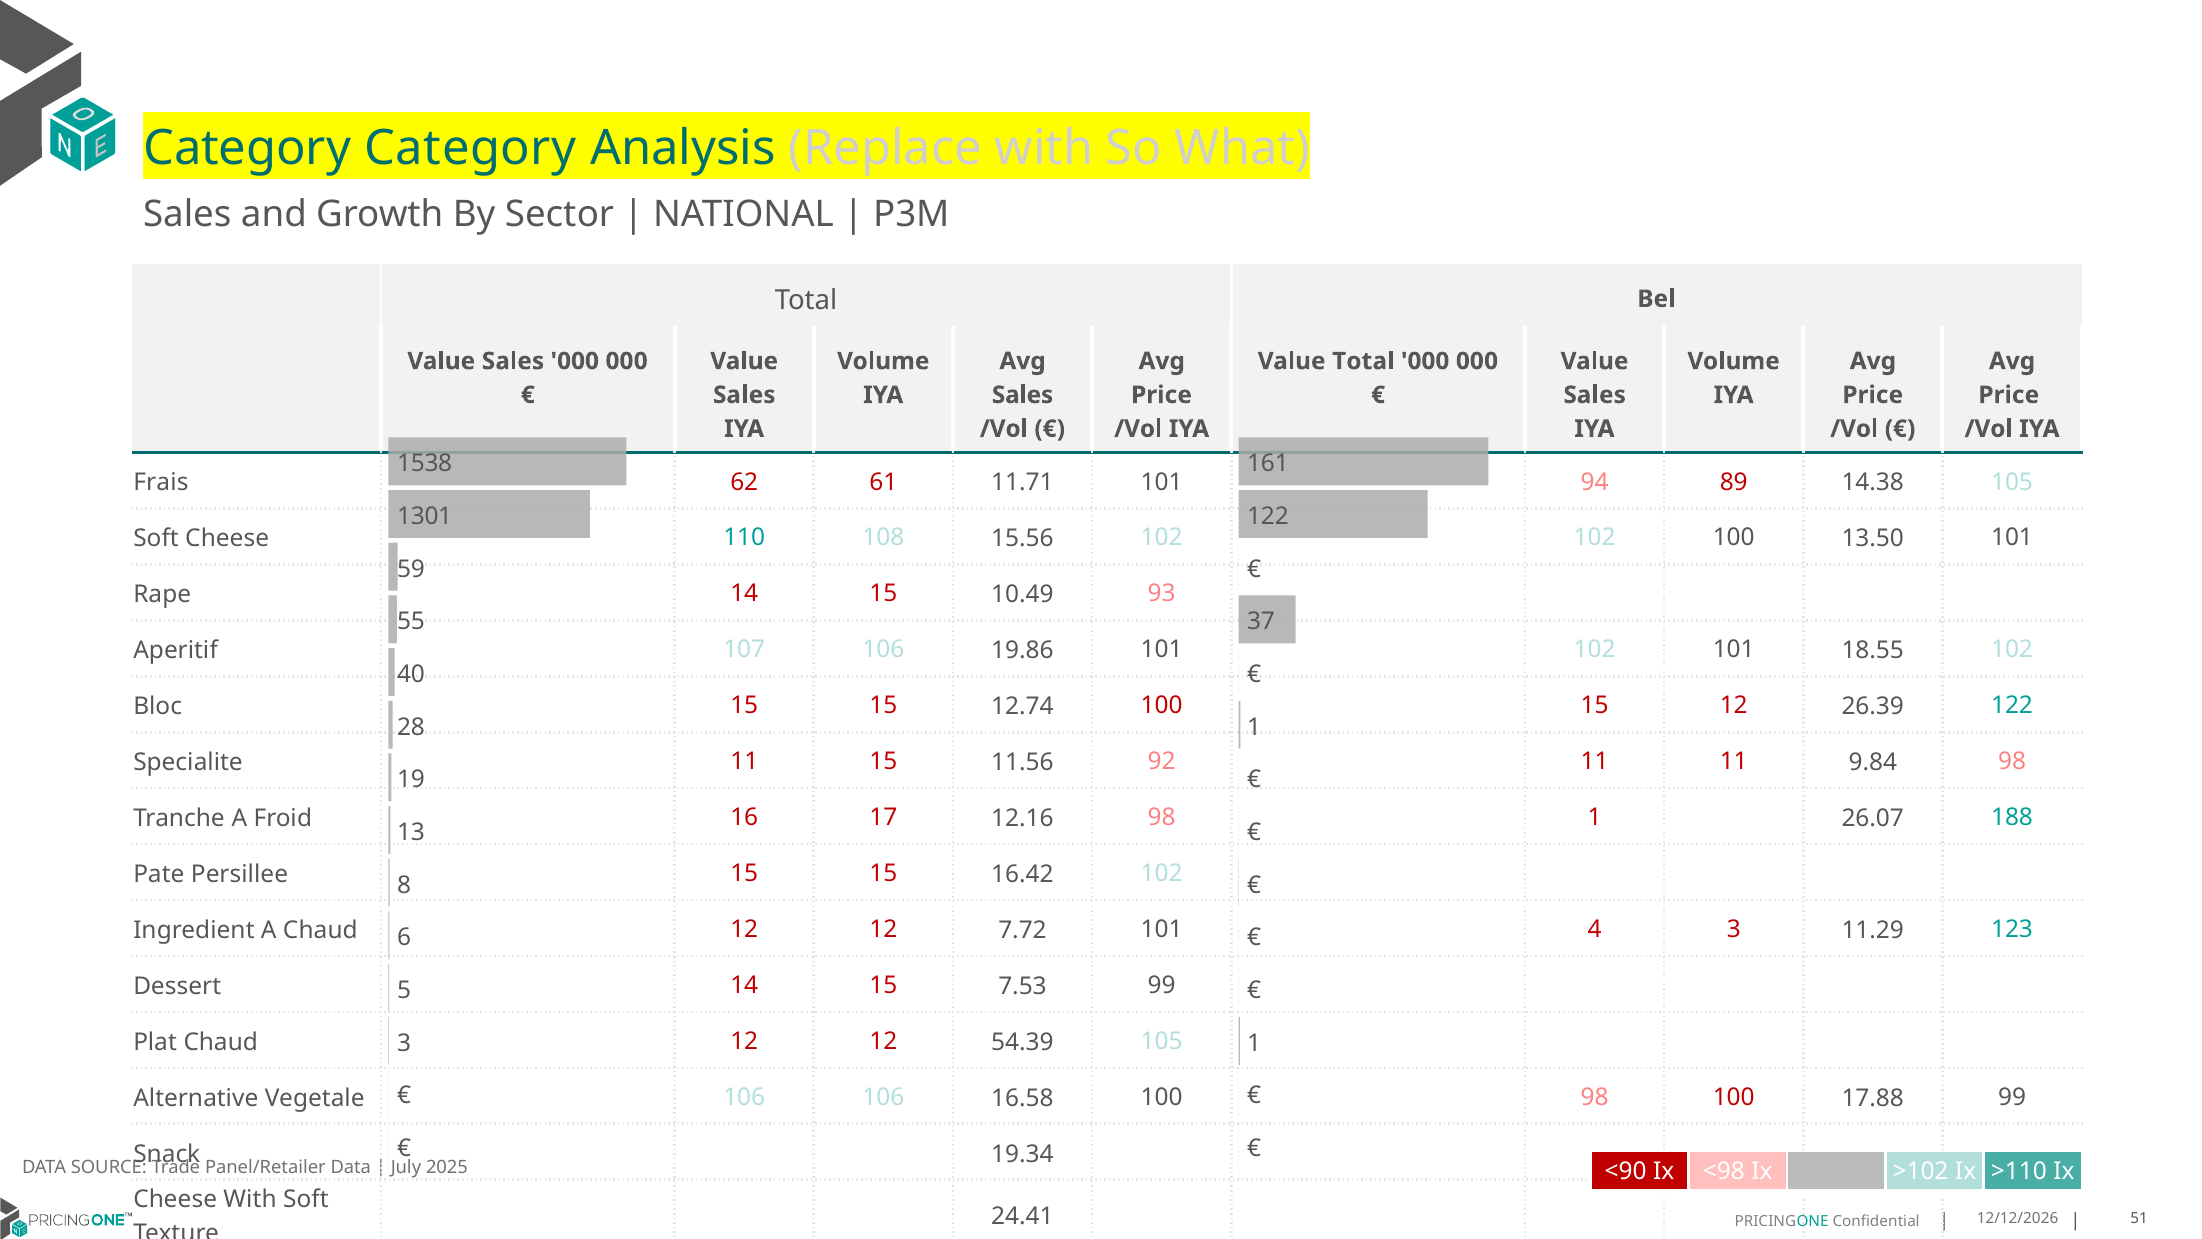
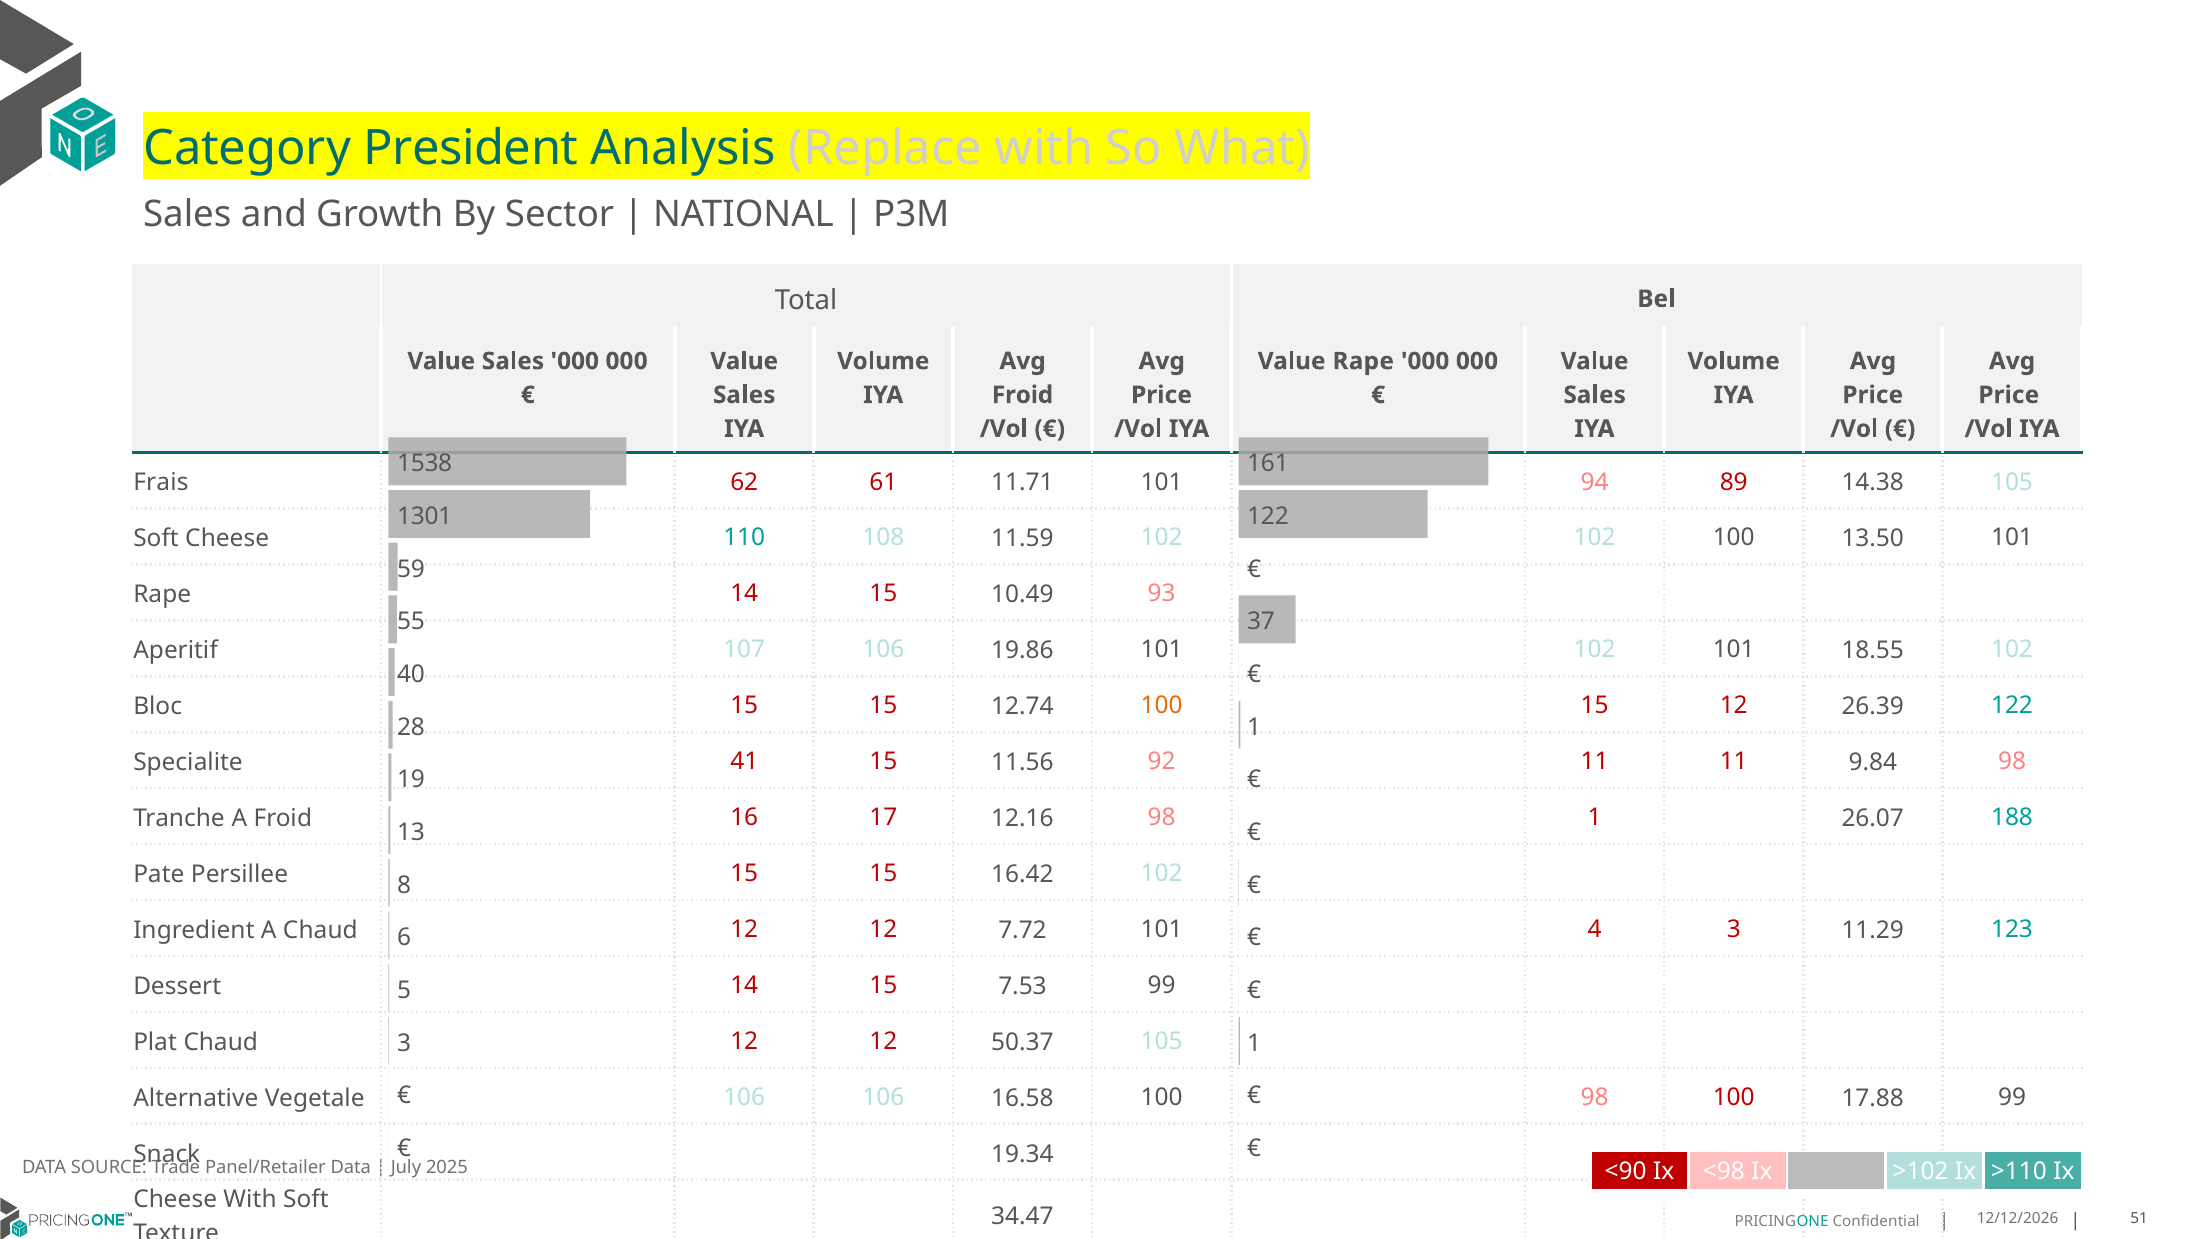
Category Category: Category -> President (471, 148)
Value Total: Total -> Rape (1363, 361)
Sales: Sales -> Froid (1023, 395)
15.56: 15.56 -> 11.59 (1022, 539)
100 colour: red -> orange (1162, 706)
Specialite 11: 11 -> 41 (744, 761)
54.39: 54.39 -> 50.37 (1022, 1042)
24.41: 24.41 -> 34.47 (1022, 1216)
